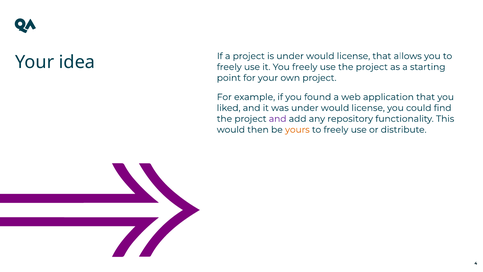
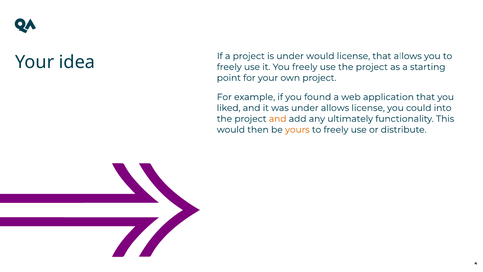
was under would: would -> allows (335, 108)
find: find -> into (443, 108)
and colour: purple -> orange (278, 119)
repository: repository -> ultimately (350, 119)
